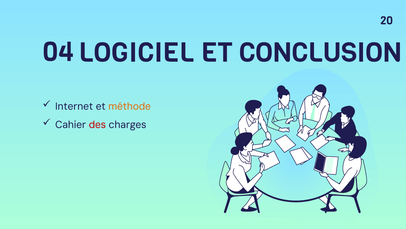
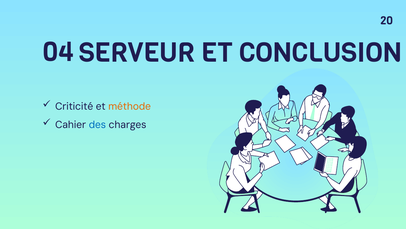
LOGICIEL: LOGICIEL -> SERVEUR (137, 53)
Internet: Internet -> Criticité (74, 106)
des colour: red -> blue (97, 125)
